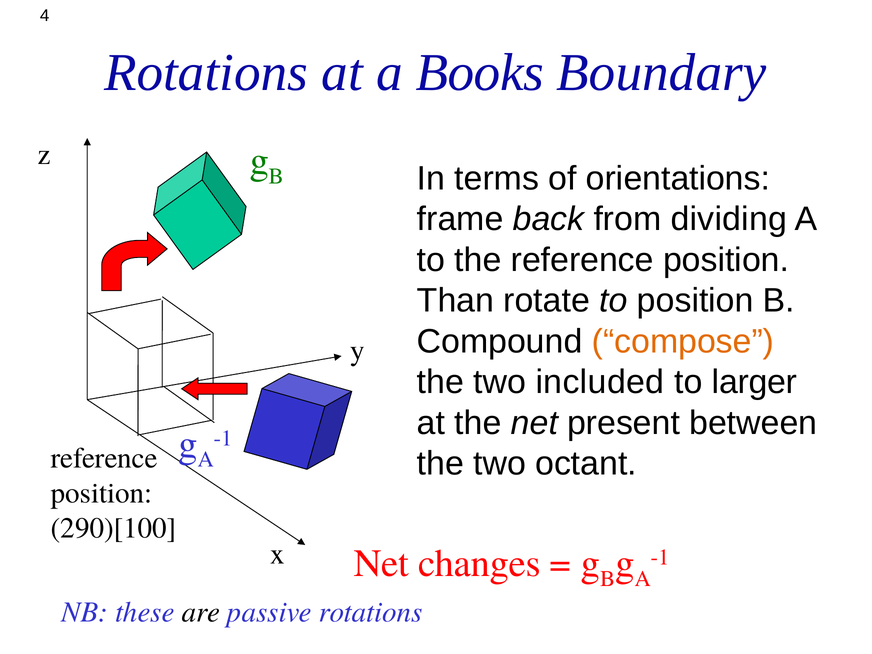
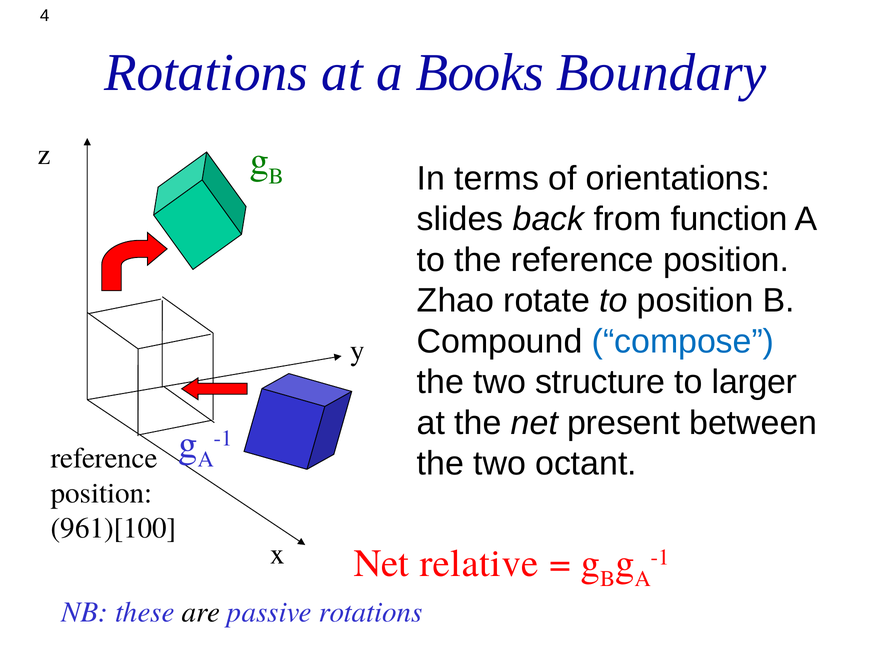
frame: frame -> slides (460, 219)
dividing: dividing -> function (729, 219)
Than: Than -> Zhao (455, 301)
compose colour: orange -> blue (683, 341)
included: included -> structure (600, 382)
290)[100: 290)[100 -> 961)[100 (114, 528)
changes: changes -> relative (479, 564)
